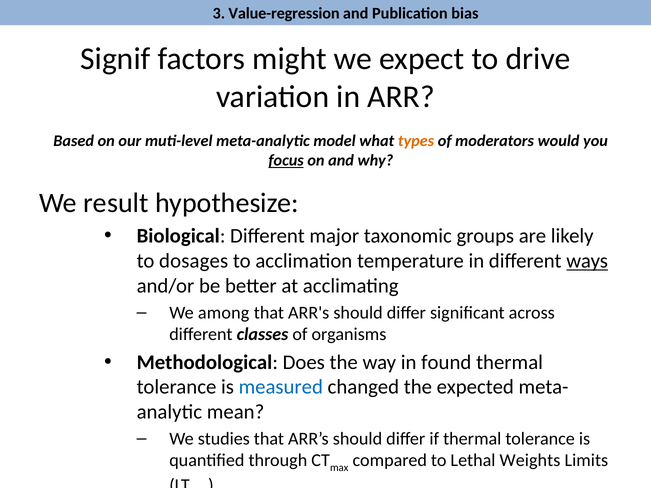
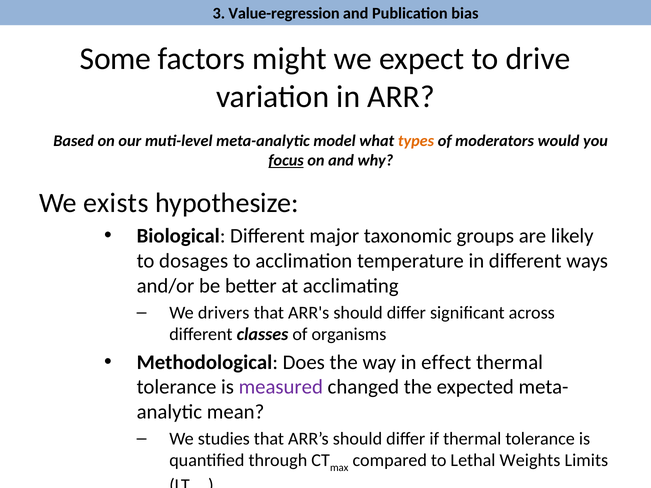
Signif: Signif -> Some (115, 59)
result: result -> exists (116, 203)
ways underline: present -> none (587, 261)
among: among -> drivers (224, 313)
found: found -> effect (446, 362)
measured colour: blue -> purple (281, 387)
